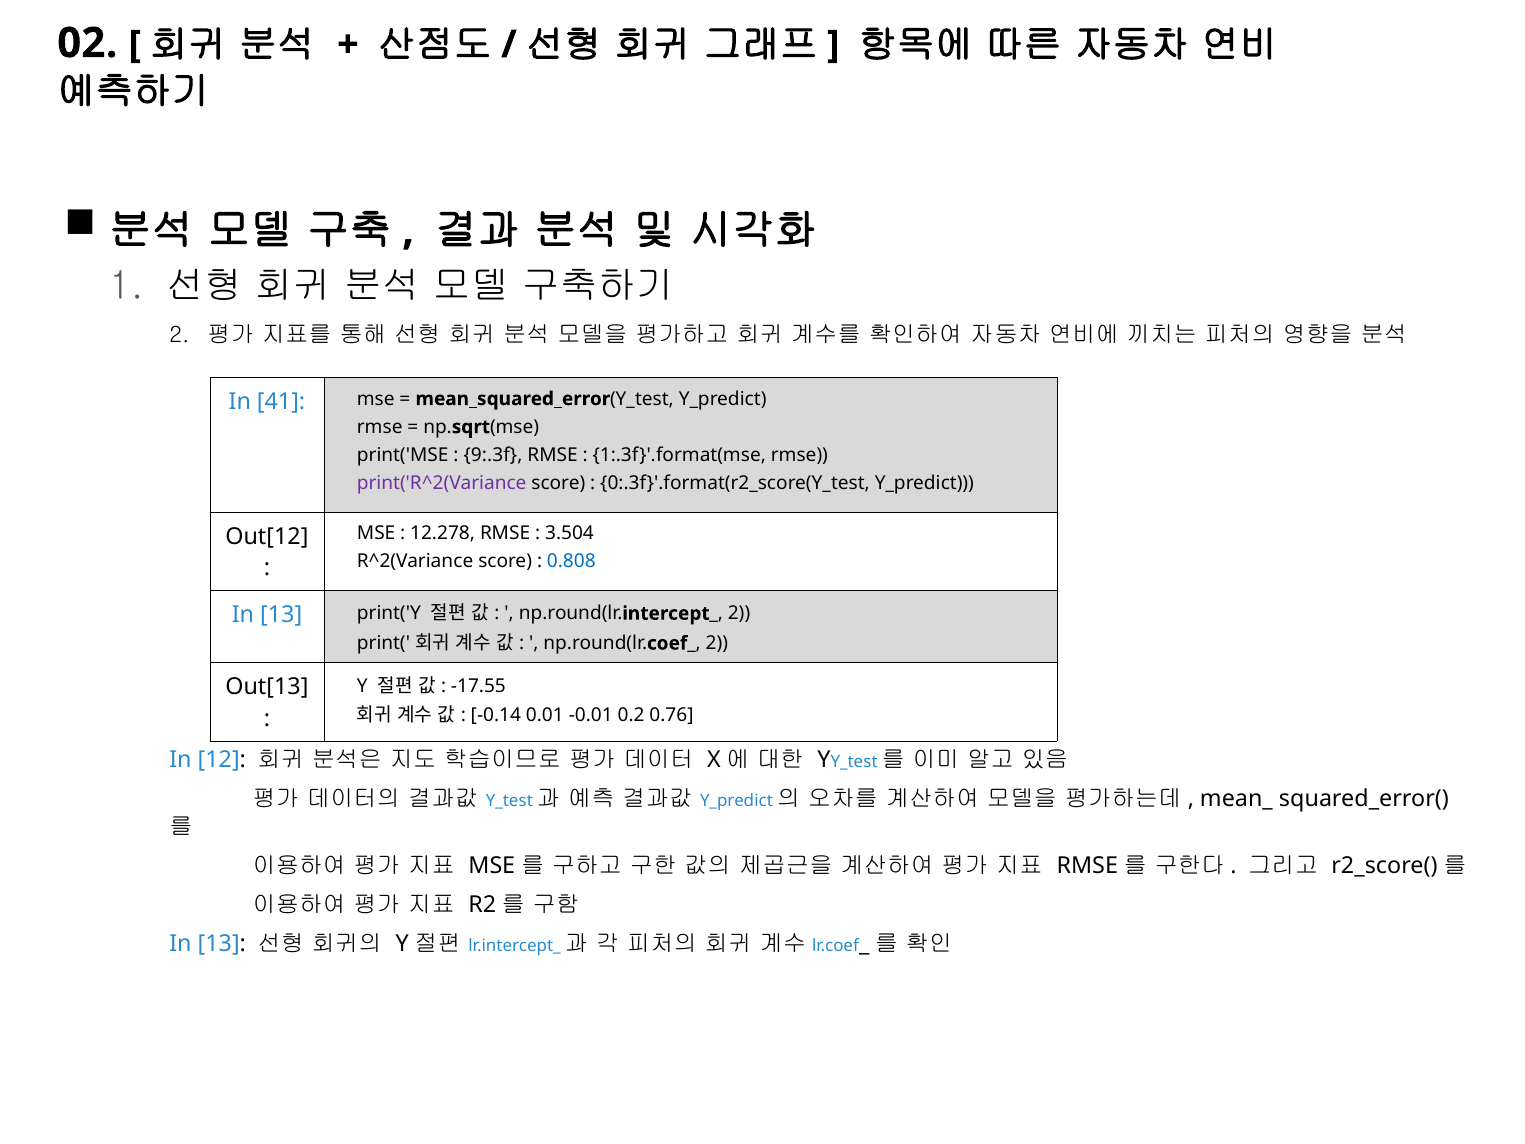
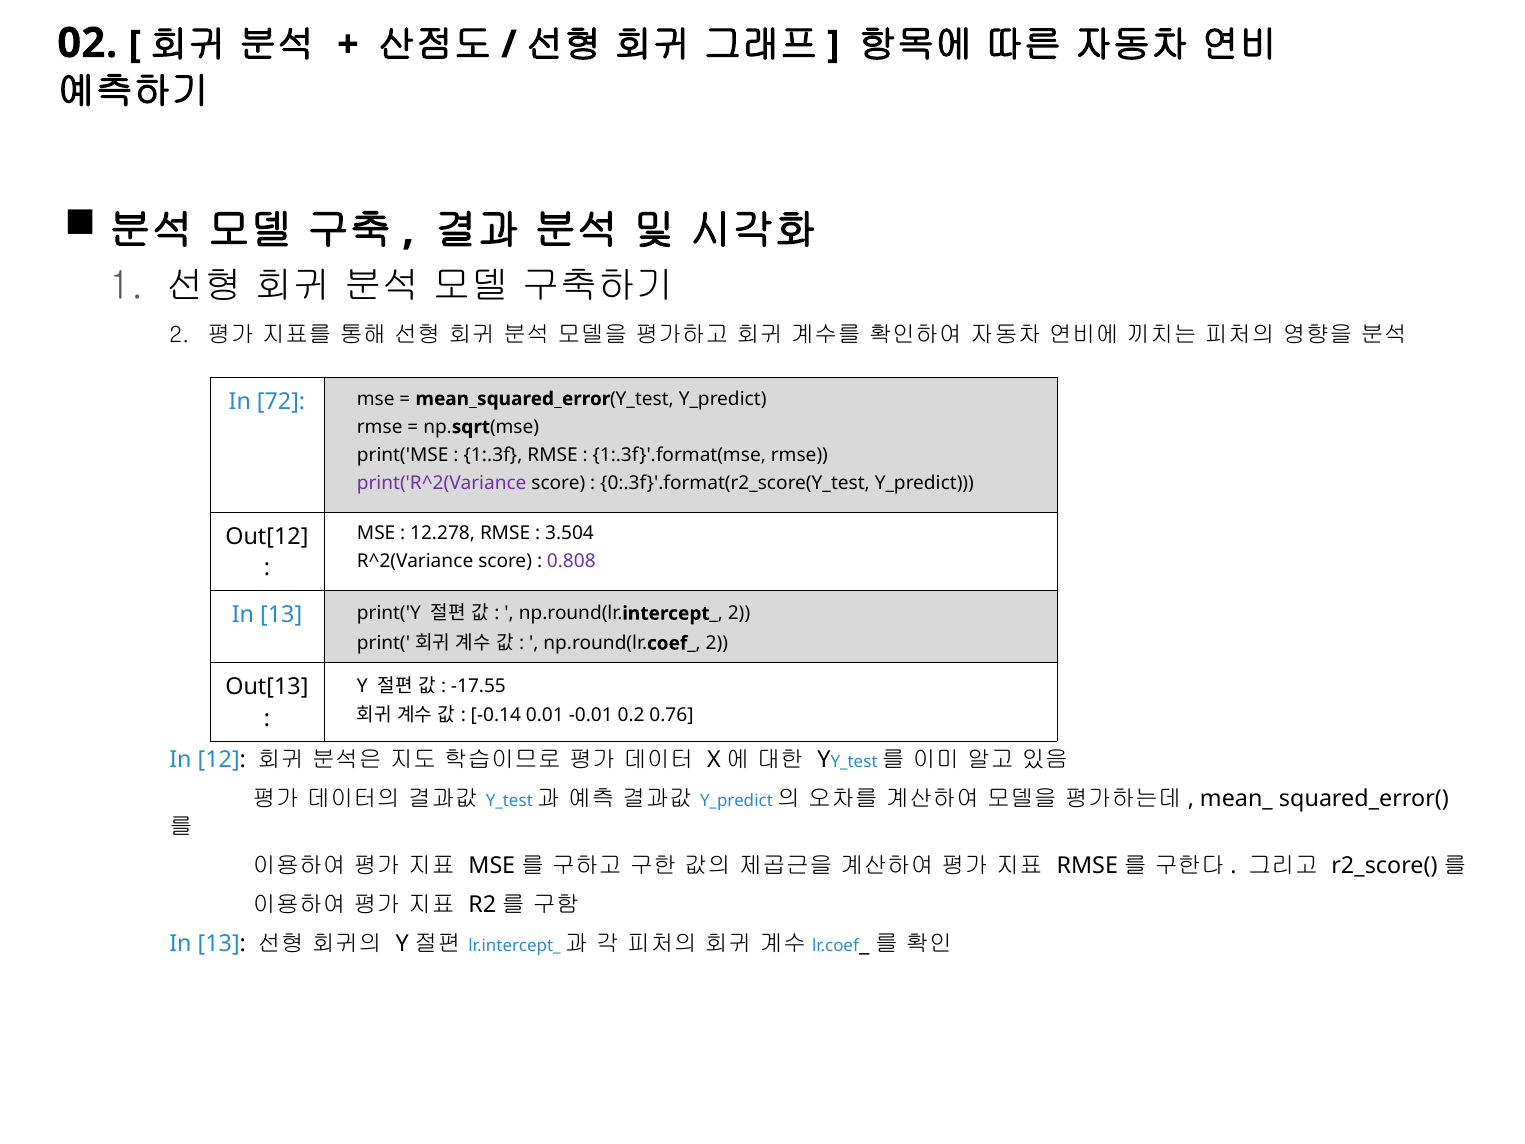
41: 41 -> 72 (281, 402)
9:.3f: 9:.3f -> 1:.3f (493, 455)
0.808 colour: blue -> purple (571, 561)
